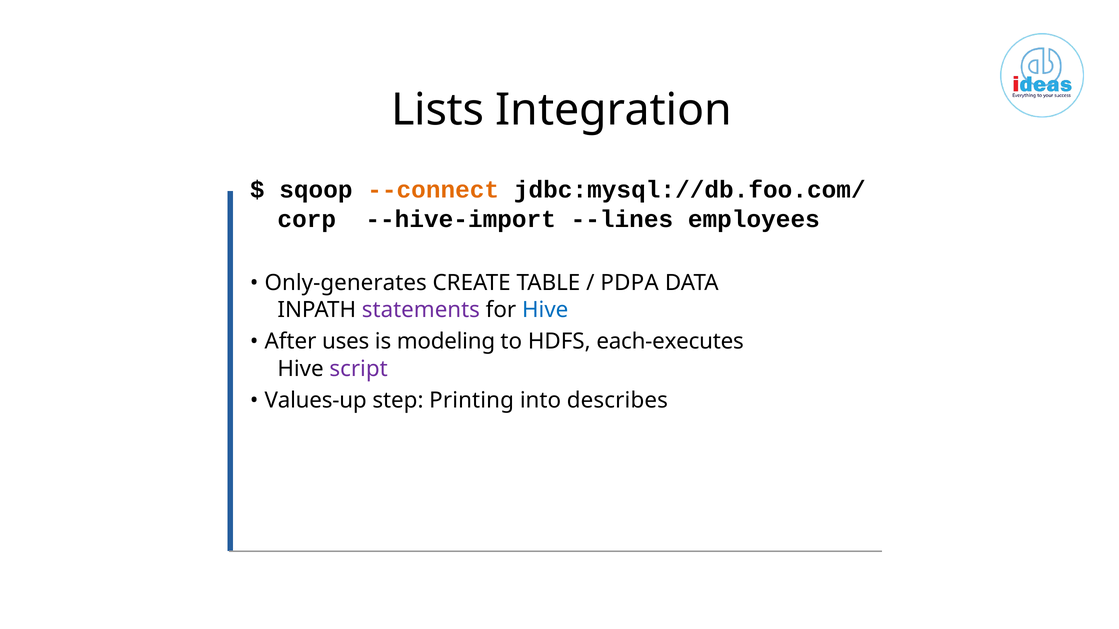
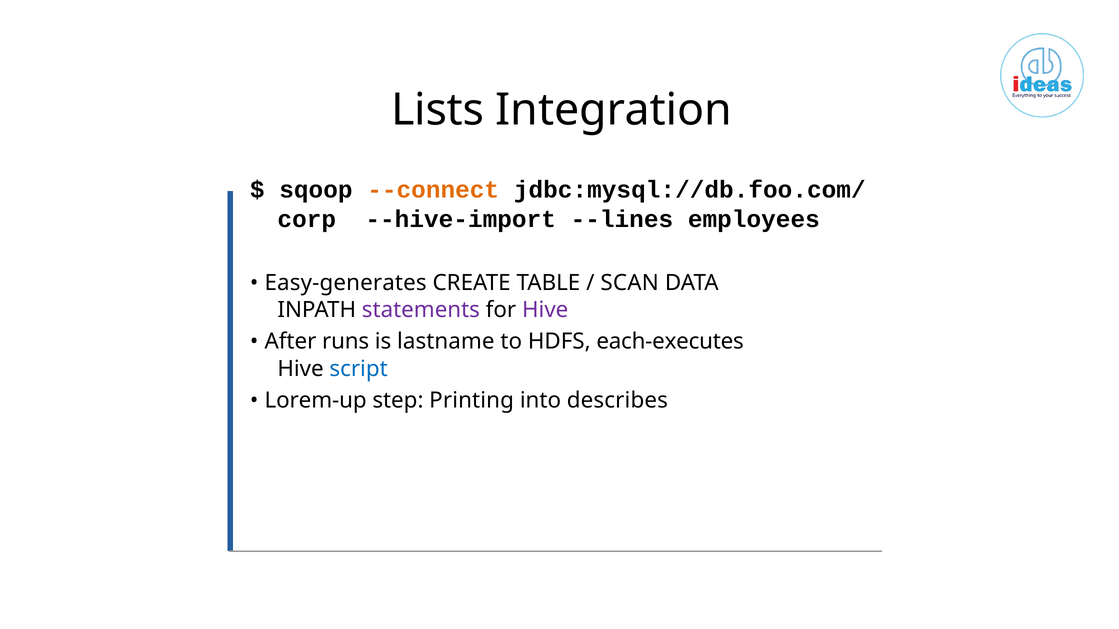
Only-generates: Only-generates -> Easy-generates (346, 283)
PDPA: PDPA -> SCAN (630, 283)
Hive colour: blue -> purple (545, 310)
uses: uses -> runs (346, 342)
modeling: modeling -> lastname (446, 342)
script colour: purple -> blue (359, 369)
Values-up: Values-up -> Lorem-up (316, 401)
